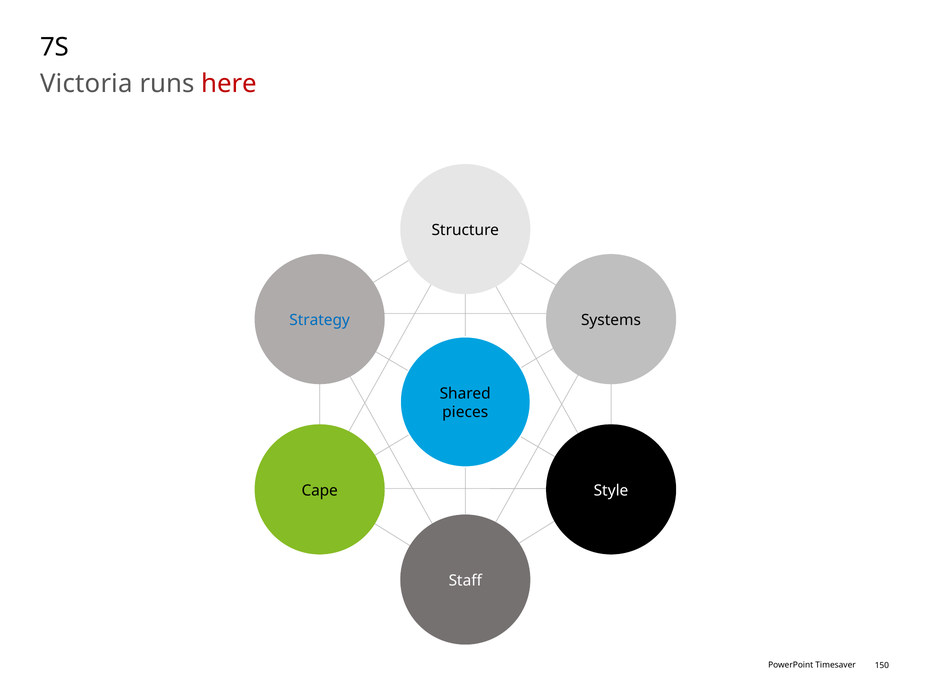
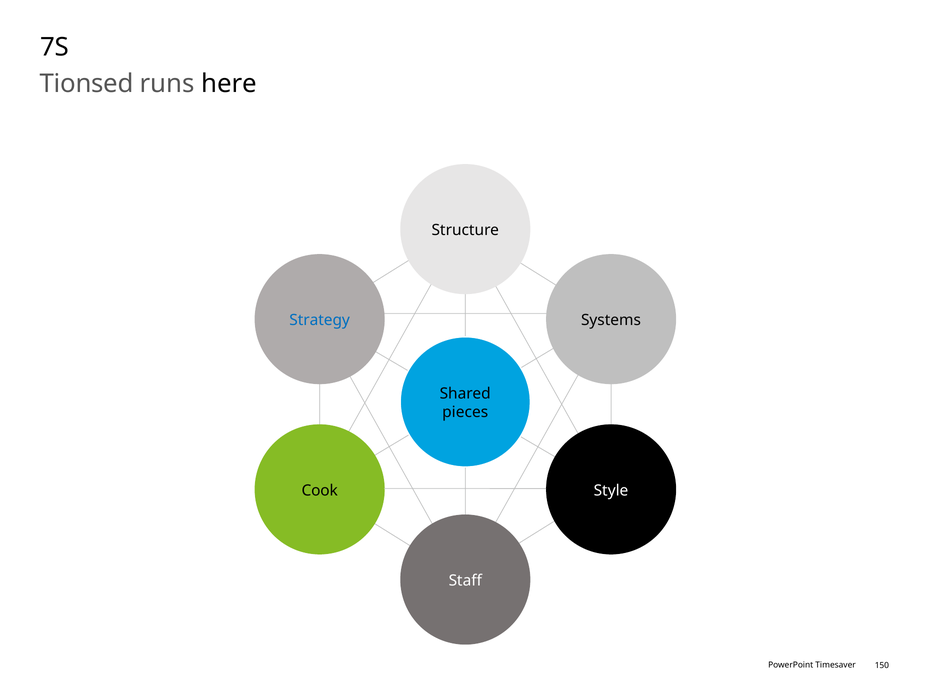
Victoria: Victoria -> Tionsed (87, 84)
here colour: red -> black (229, 84)
Cape: Cape -> Cook (320, 490)
